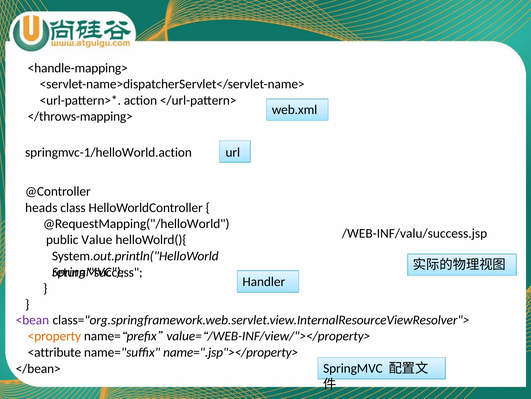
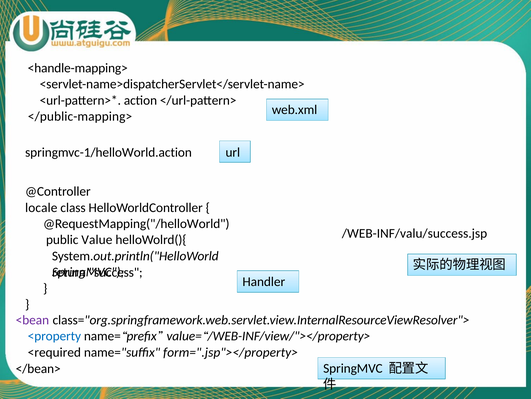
</throws-mapping>: </throws-mapping> -> </public-mapping> (80, 116)
heads: heads -> locale (41, 207)
<property colour: orange -> blue (54, 336)
<attribute: <attribute -> <required (54, 352)
name=".jsp"></property>: name=".jsp"></property> -> form=".jsp"></property> (231, 352)
